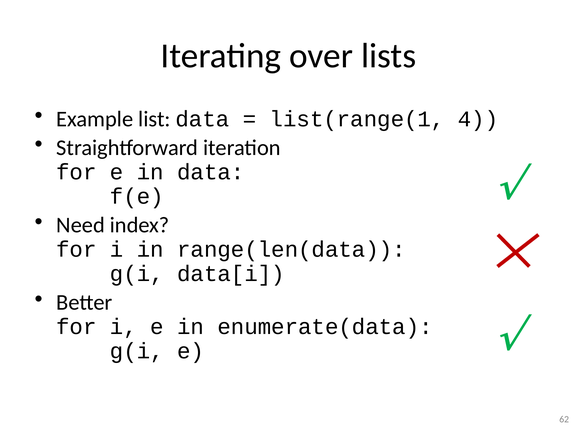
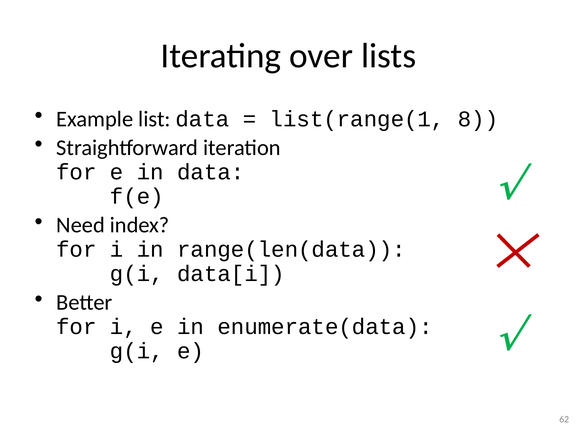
4: 4 -> 8 (478, 119)
